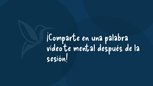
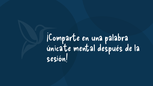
vídeo: vídeo -> única (55, 48)
